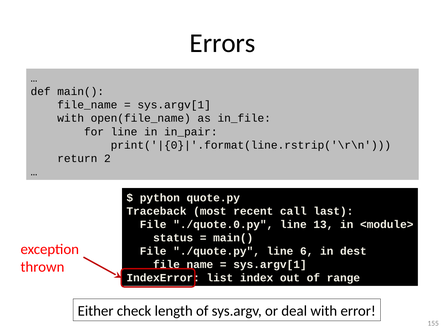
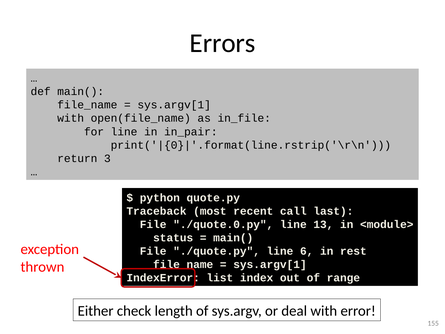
2: 2 -> 3 (107, 158)
dest: dest -> rest (353, 251)
